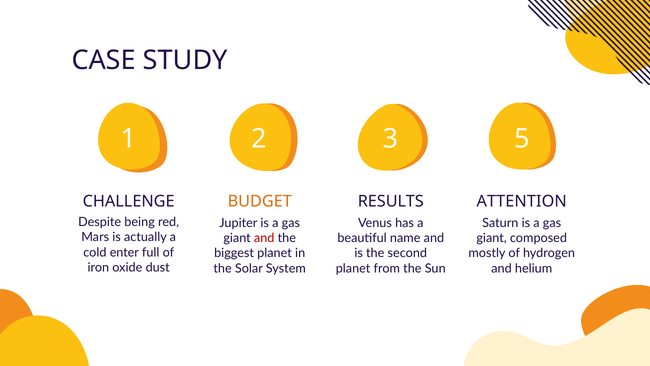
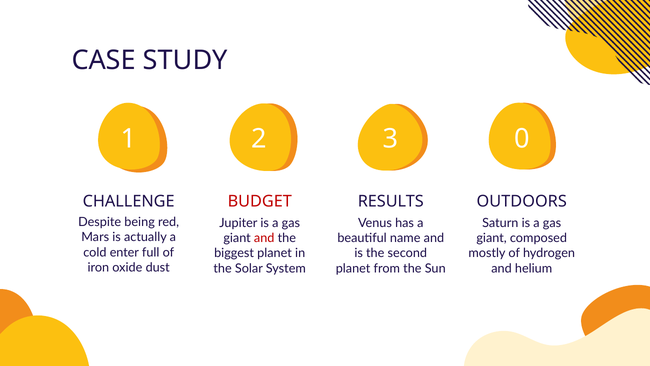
5: 5 -> 0 (522, 139)
BUDGET colour: orange -> red (260, 201)
ATTENTION: ATTENTION -> OUTDOORS (522, 201)
